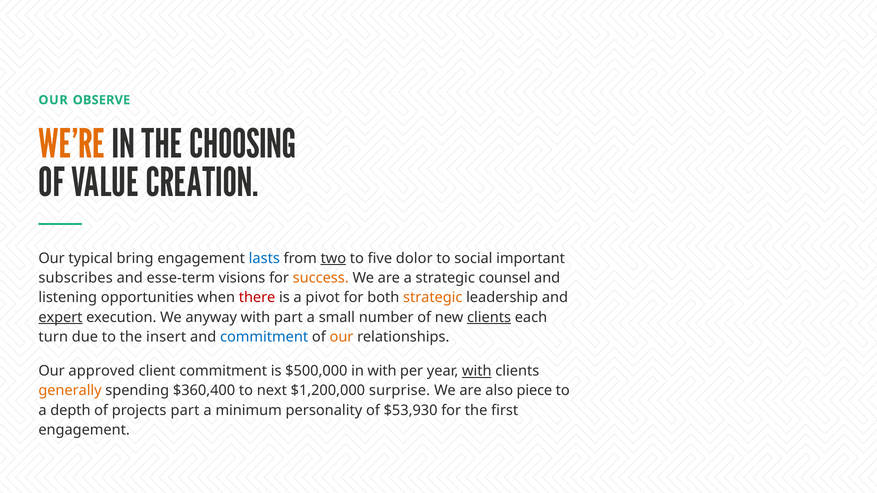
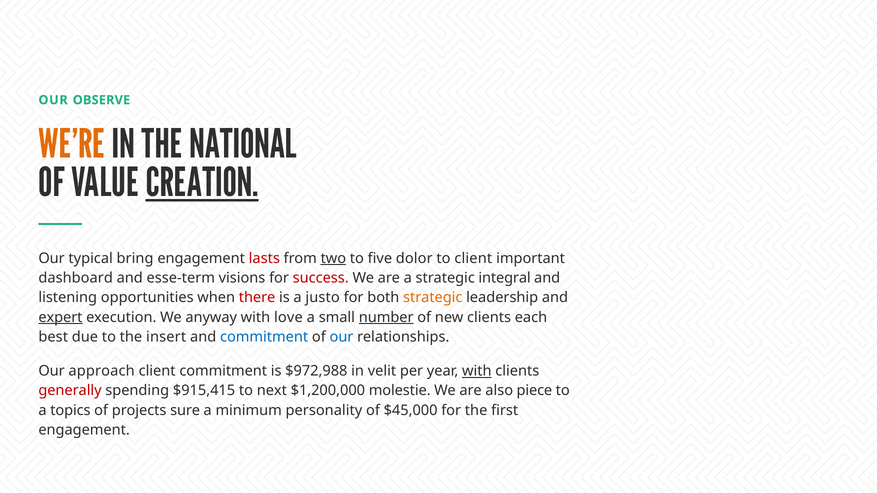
CHOOSING: CHOOSING -> NATIONAL (243, 144)
CREATION underline: none -> present (202, 183)
lasts colour: blue -> red (264, 259)
to social: social -> client (473, 259)
subscribes: subscribes -> dashboard (76, 278)
success colour: orange -> red (321, 278)
counsel: counsel -> integral (505, 278)
pivot: pivot -> justo (323, 298)
with part: part -> love (288, 317)
number underline: none -> present (386, 317)
clients underline: present -> none (489, 317)
turn: turn -> best (53, 337)
our colour: orange -> blue (341, 337)
approved: approved -> approach (102, 371)
$500,000: $500,000 -> $972,988 (316, 371)
in with: with -> velit (382, 371)
generally colour: orange -> red (70, 391)
$360,400: $360,400 -> $915,415 (204, 391)
surprise: surprise -> molestie (400, 391)
depth: depth -> topics (70, 411)
projects part: part -> sure (185, 411)
$53,930: $53,930 -> $45,000 (411, 411)
